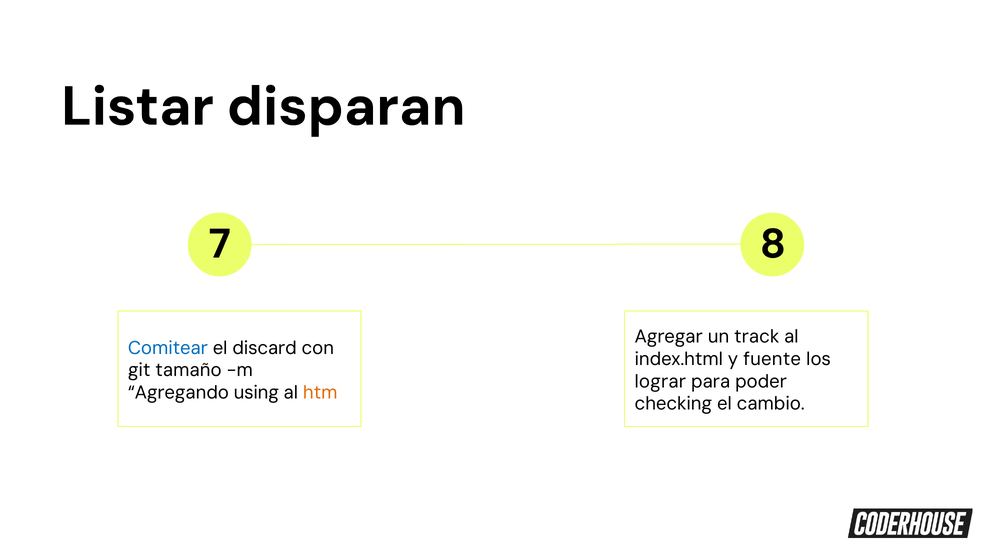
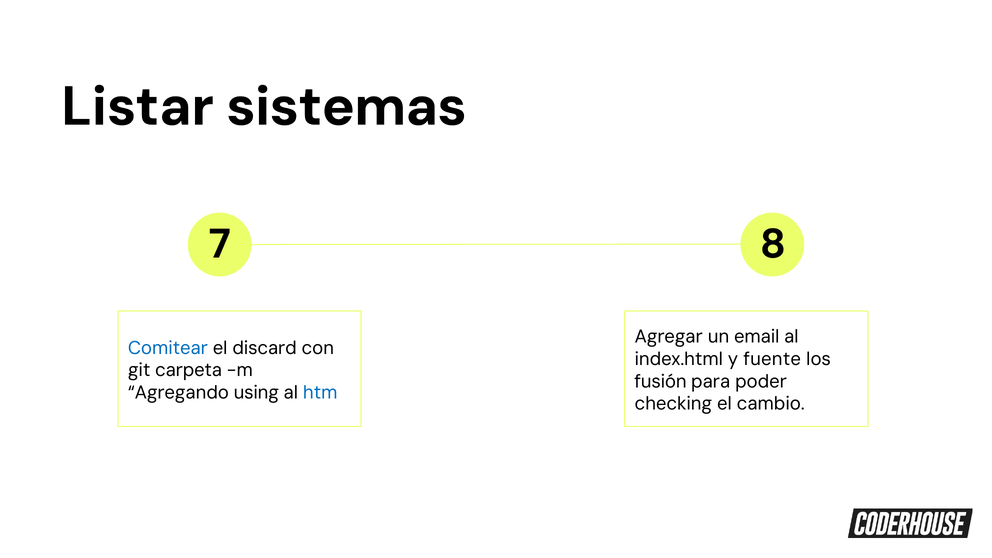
disparan: disparan -> sistemas (347, 107)
track: track -> email (757, 337)
tamaño: tamaño -> carpeta (189, 370)
lograr: lograr -> fusión (660, 381)
htm colour: orange -> blue (320, 393)
